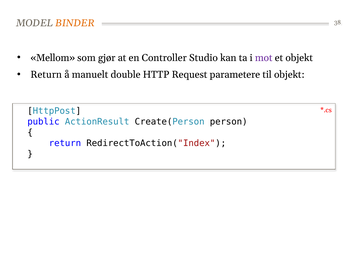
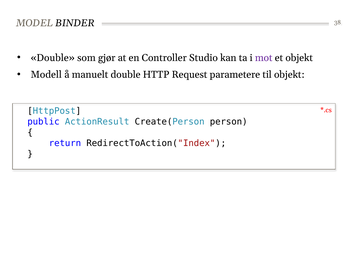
BINDER colour: orange -> black (75, 23)
Mellom: Mellom -> Double (53, 58)
Return: Return -> Modell (46, 75)
